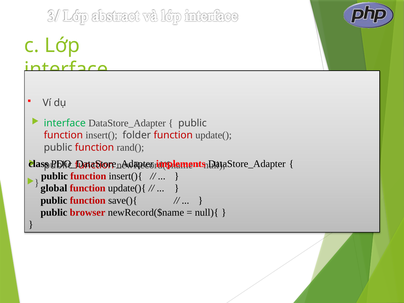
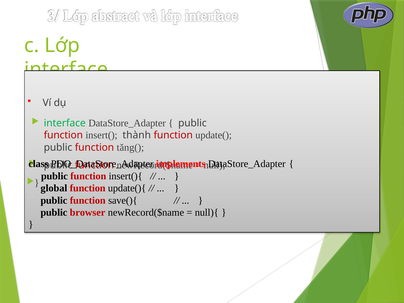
folder: folder -> thành (137, 135)
rand(: rand( -> tăng( (130, 147)
